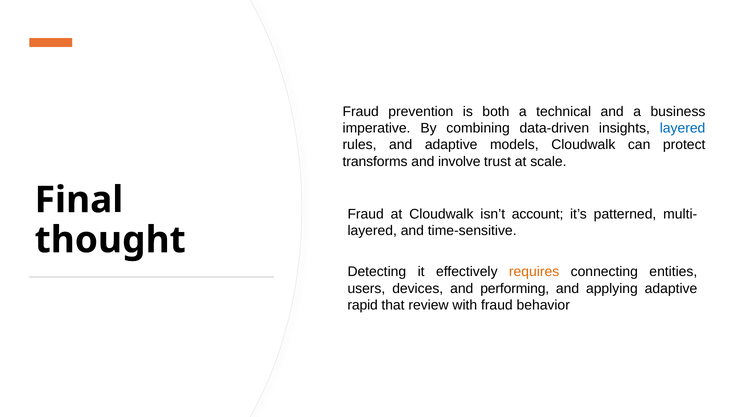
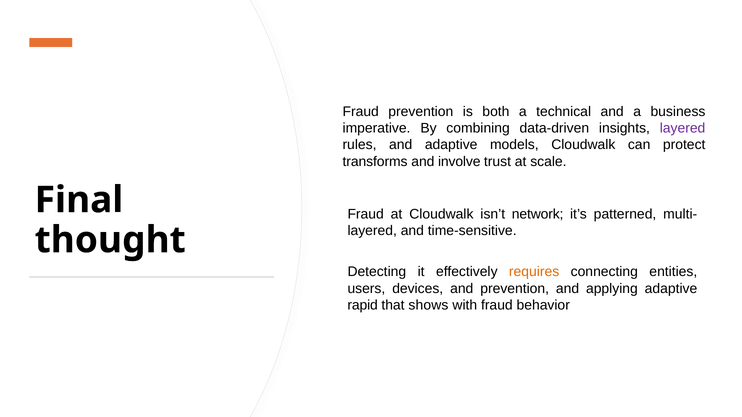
layered colour: blue -> purple (683, 128)
account: account -> network (538, 214)
and performing: performing -> prevention (515, 289)
review: review -> shows (428, 305)
